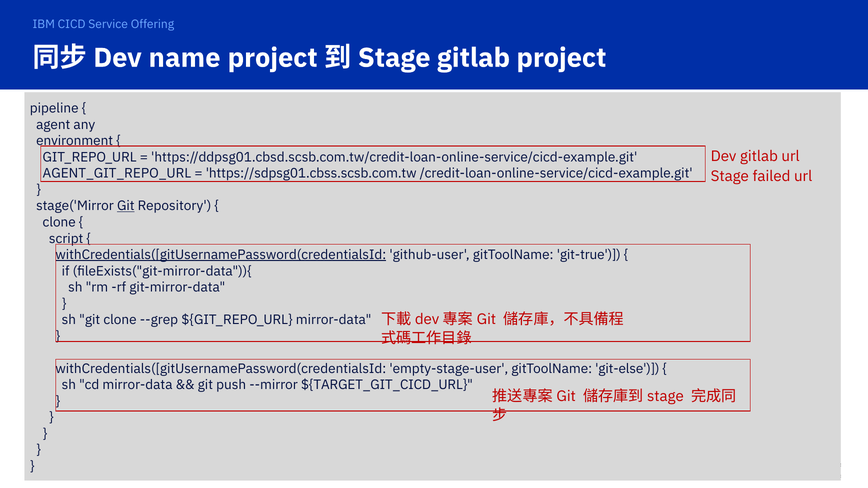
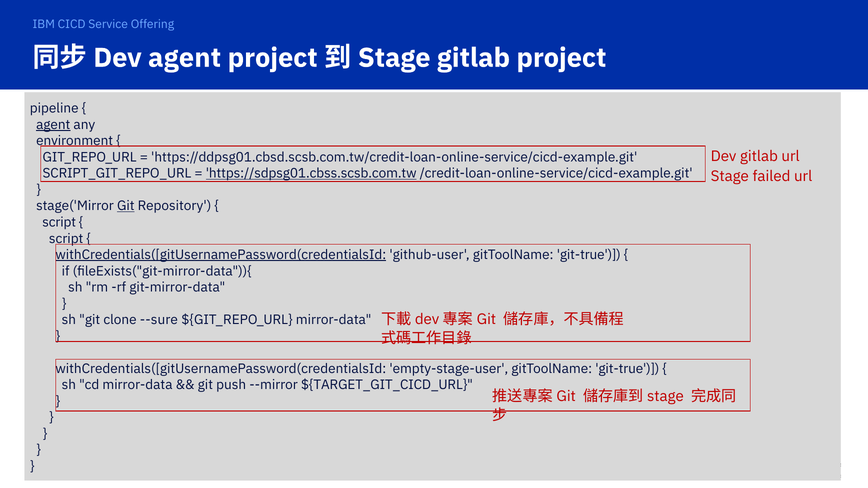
name: name -> agent (185, 58)
agent underline: none -> present (53, 125)
AGENT_GIT_REPO_URL: AGENT_GIT_REPO_URL -> SCRIPT_GIT_REPO_URL (117, 174)
https://sdpsg01.cbss.scsb.com.tw underline: none -> present (311, 174)
clone: clone -> script (59, 222)
--grep: --grep -> --sure (159, 320)
git-else: git-else -> git-true (627, 369)
